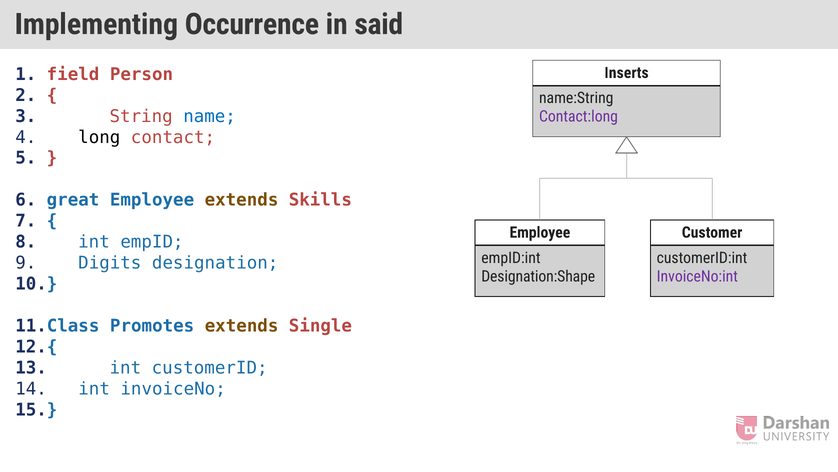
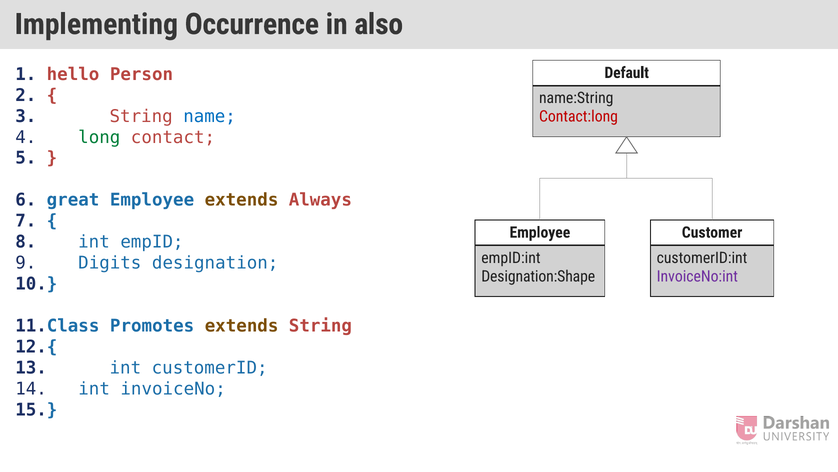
said: said -> also (379, 24)
Inserts: Inserts -> Default (627, 73)
field: field -> hello (73, 74)
Contact:long colour: purple -> red (579, 117)
long colour: black -> green (99, 137)
Skills: Skills -> Always (320, 200)
extends Single: Single -> String (320, 326)
